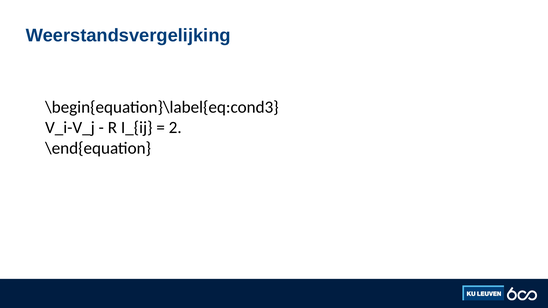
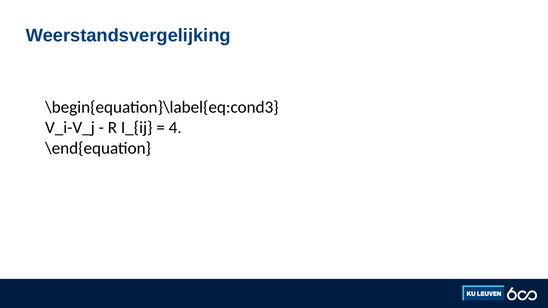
2: 2 -> 4 (175, 128)
